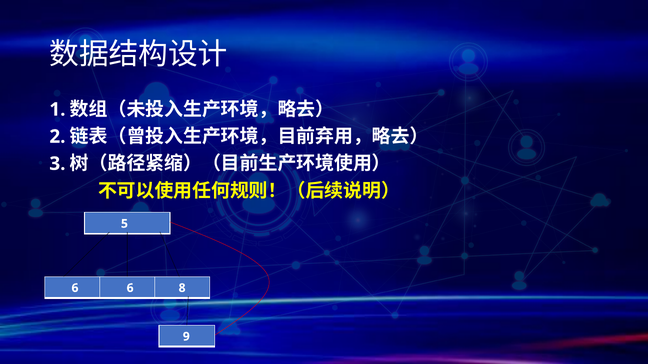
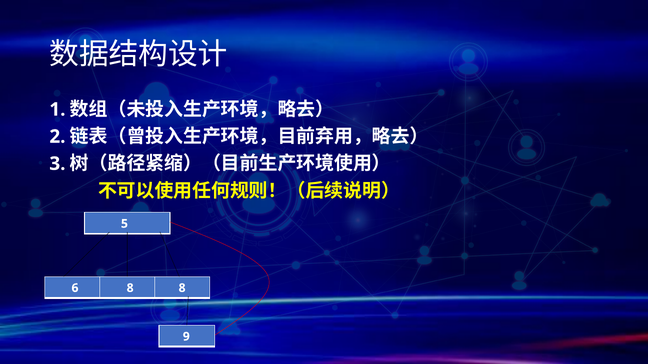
6 6: 6 -> 8 (130, 288)
